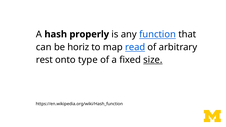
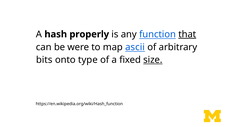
that underline: none -> present (187, 34)
horiz: horiz -> were (78, 47)
read: read -> ascii (135, 47)
rest: rest -> bits (44, 60)
